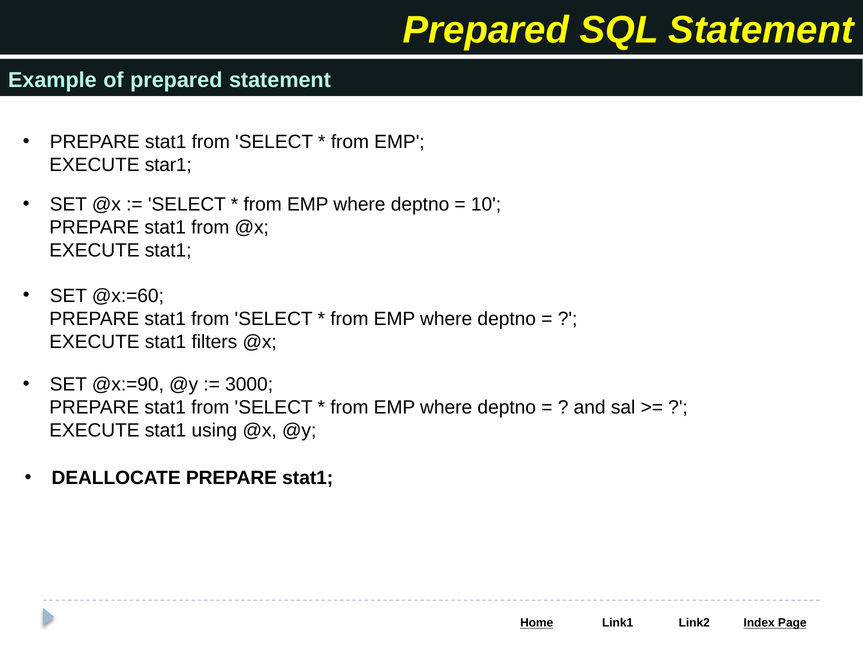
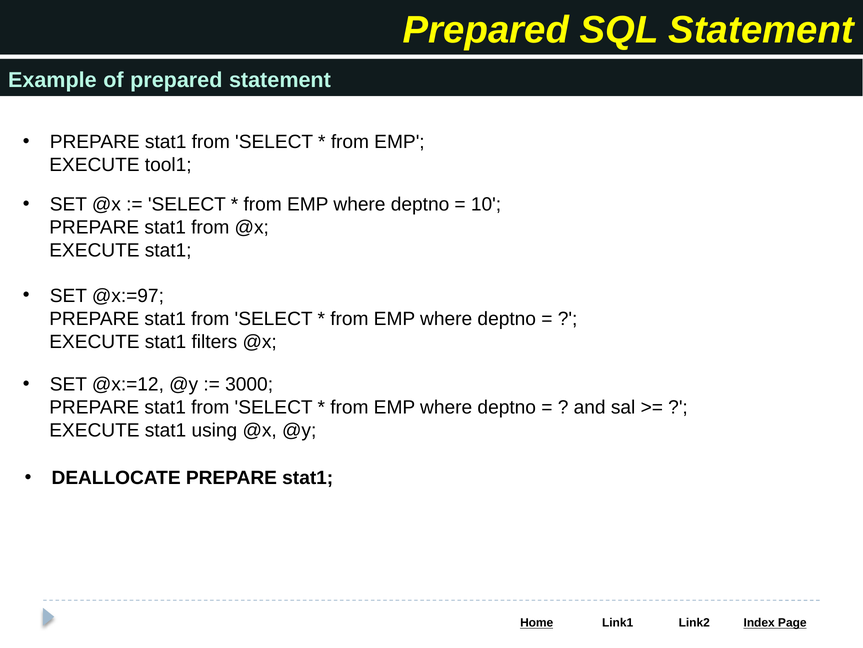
star1: star1 -> tool1 (168, 165)
@x:=60: @x:=60 -> @x:=97 (128, 295)
@x:=90: @x:=90 -> @x:=12 (128, 384)
